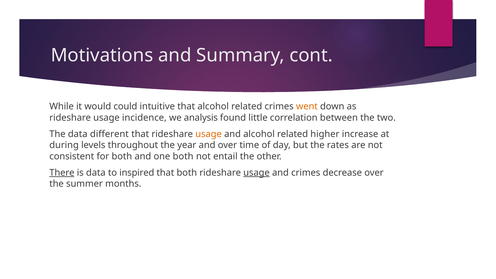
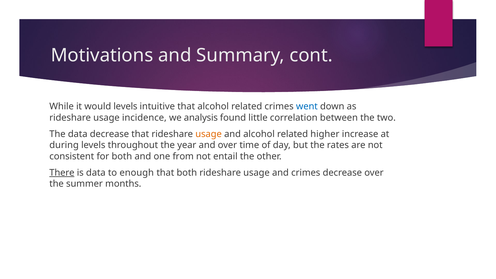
would could: could -> levels (125, 106)
went colour: orange -> blue (307, 106)
data different: different -> decrease (109, 134)
one both: both -> from (183, 156)
inspired: inspired -> enough (137, 173)
usage underline: present -> none (257, 173)
